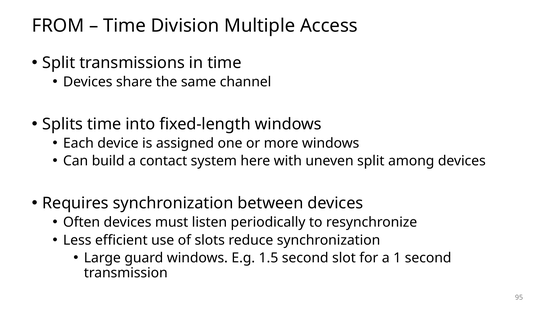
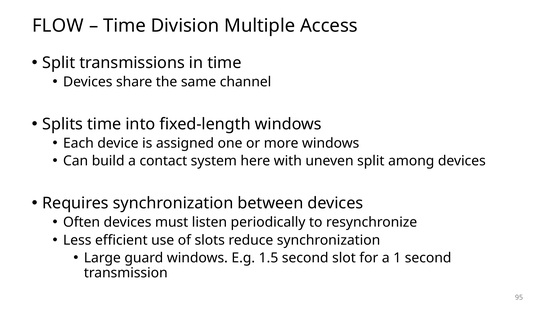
FROM: FROM -> FLOW (58, 26)
